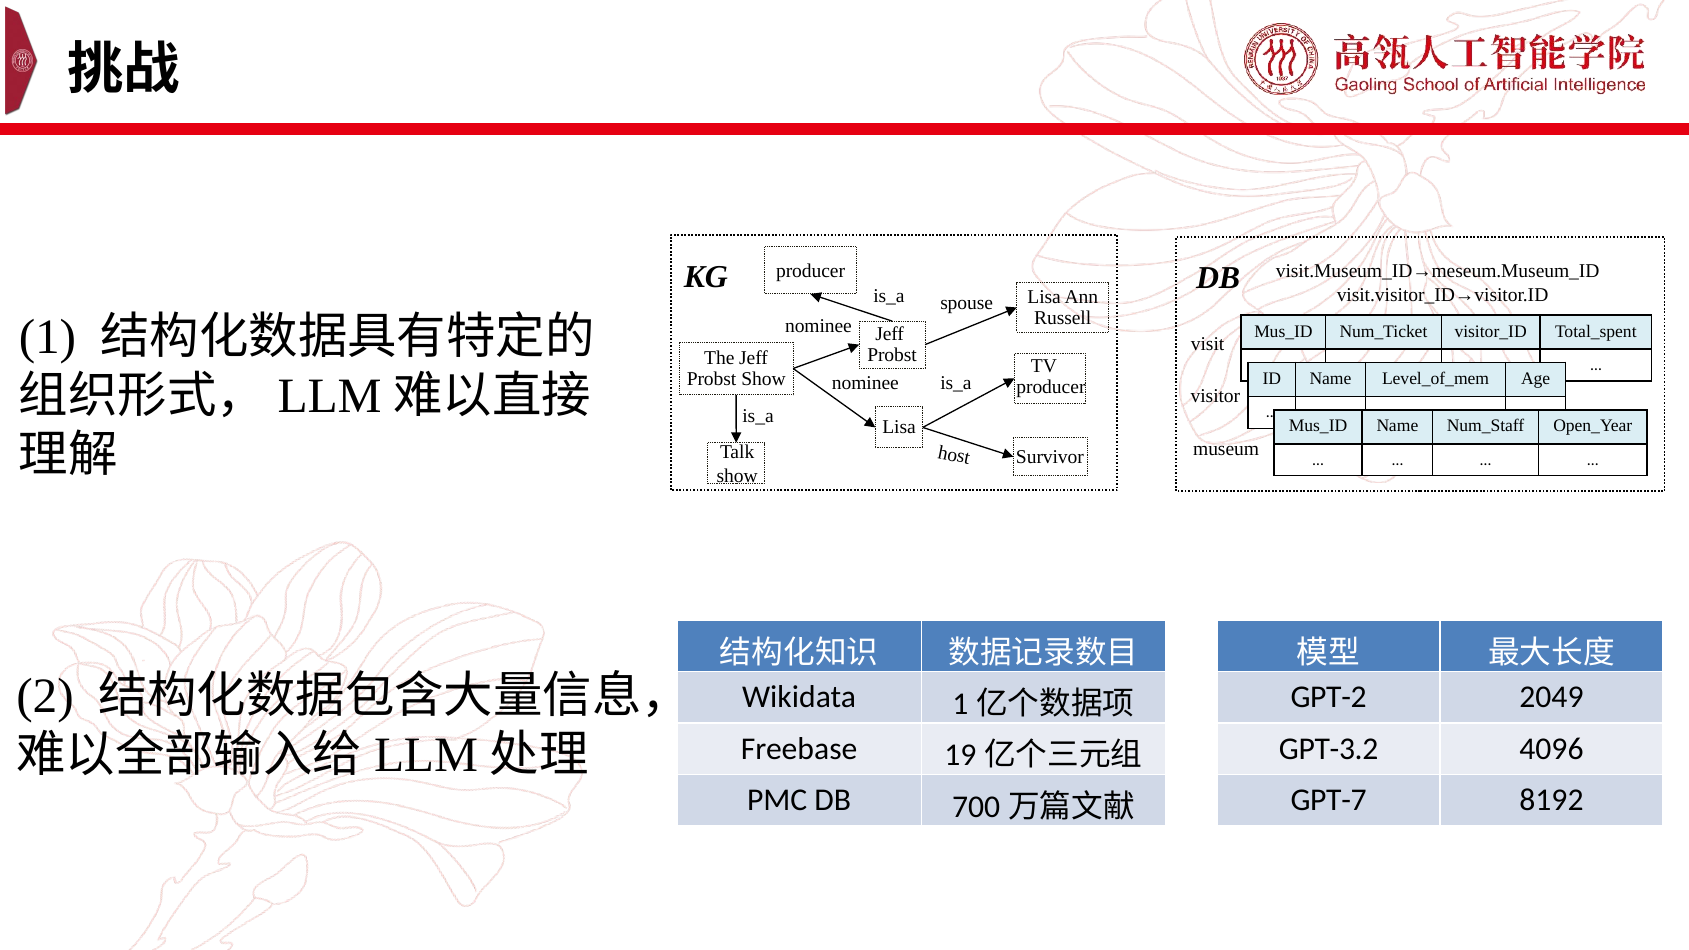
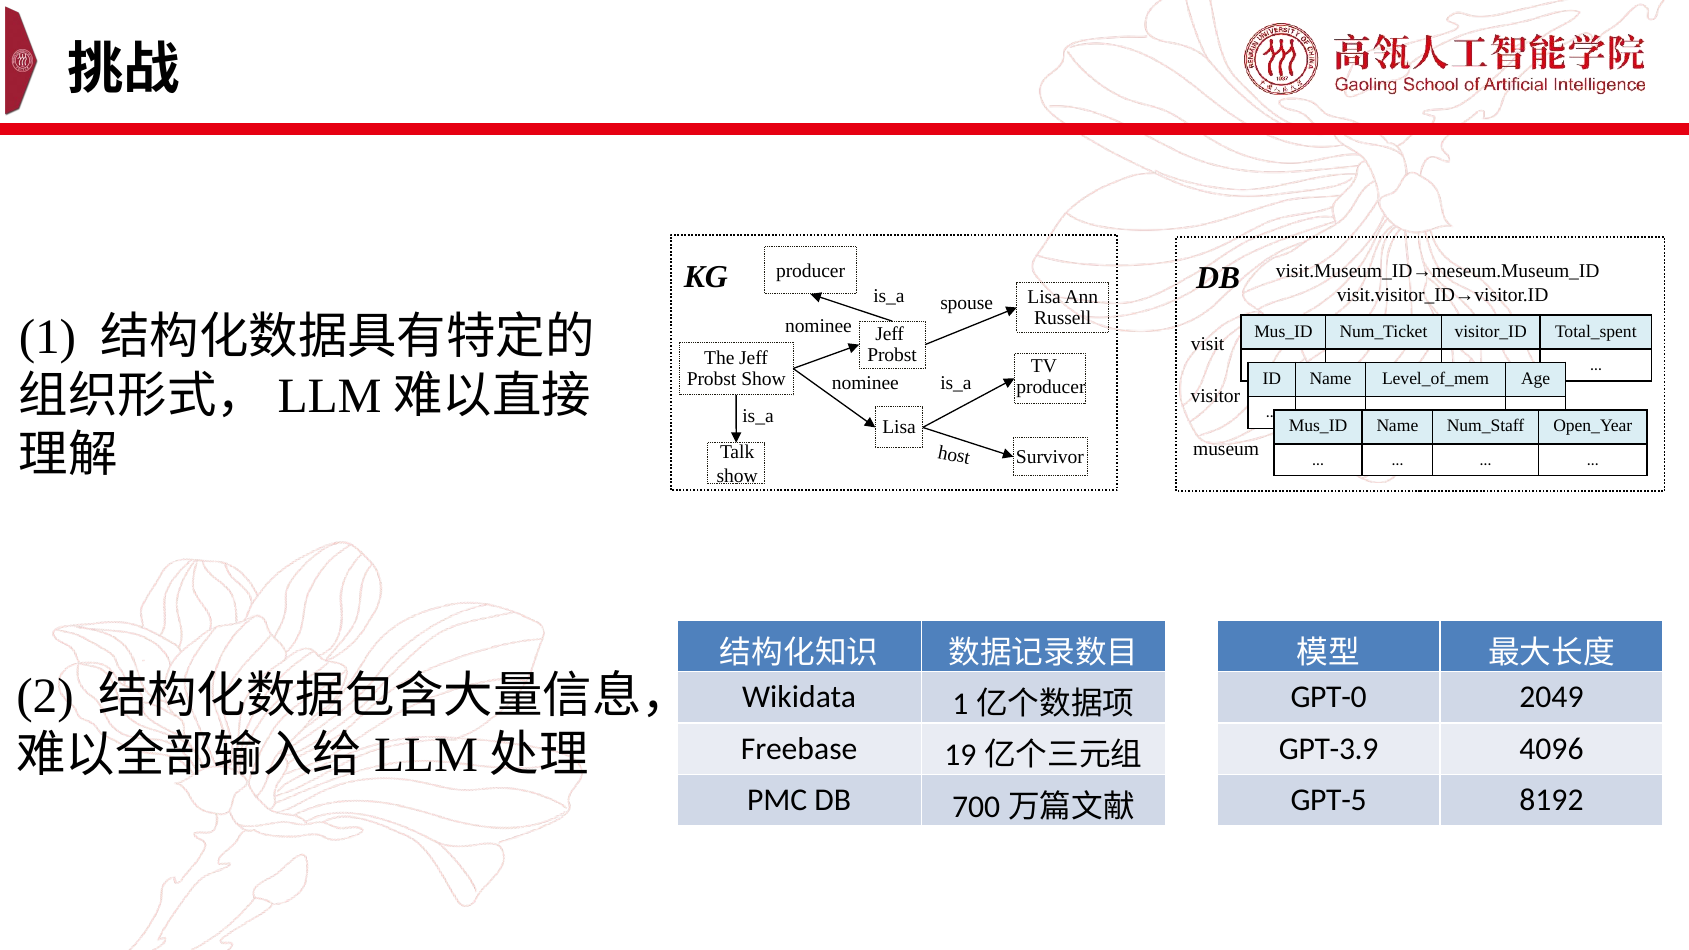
GPT-2: GPT-2 -> GPT-0 (1329, 698)
GPT-3.2: GPT-3.2 -> GPT-3.9 (1329, 749)
GPT-7: GPT-7 -> GPT-5 (1329, 800)
